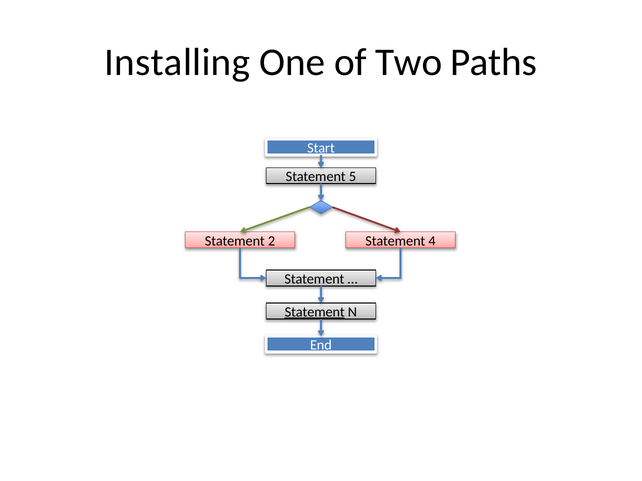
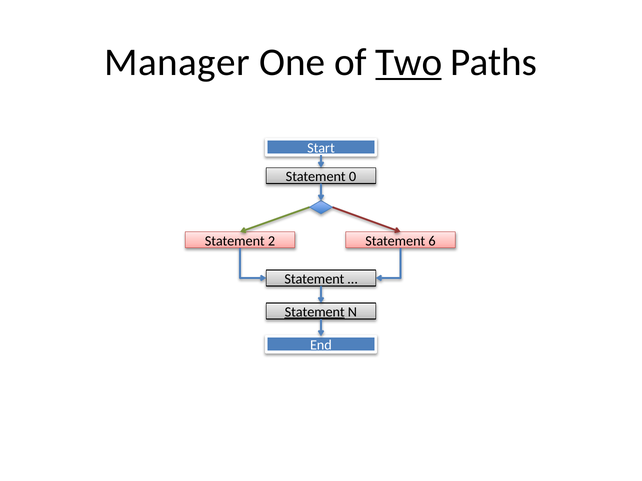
Installing: Installing -> Manager (177, 62)
Two underline: none -> present (409, 62)
5: 5 -> 0 (352, 177)
4: 4 -> 6 (432, 241)
